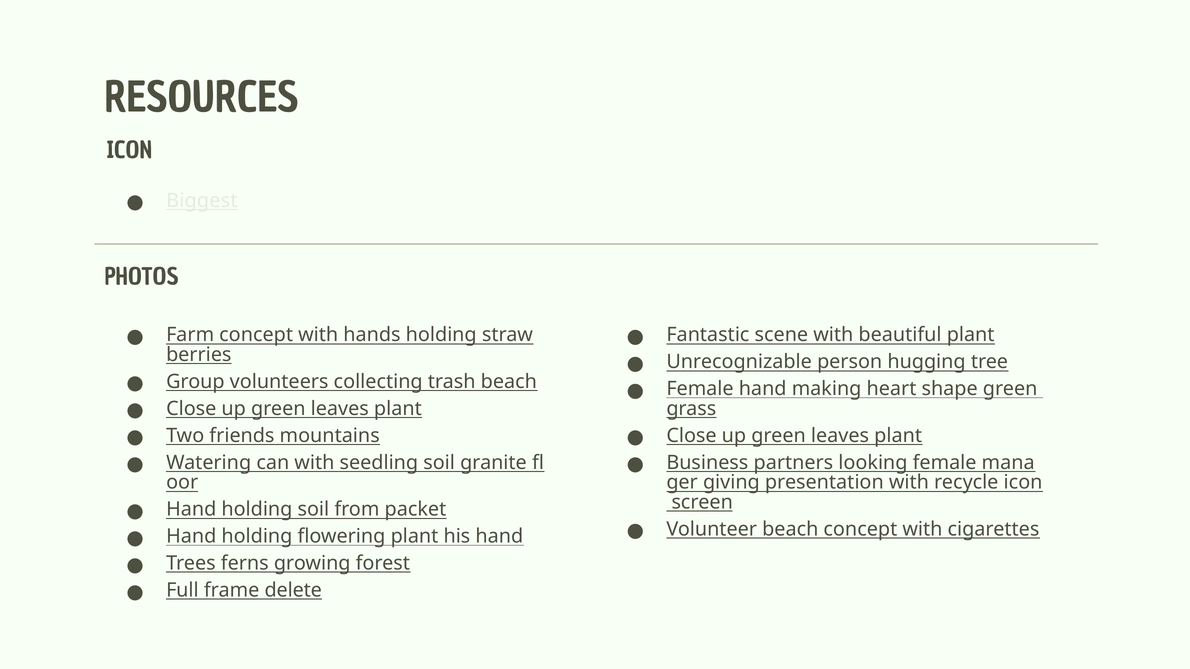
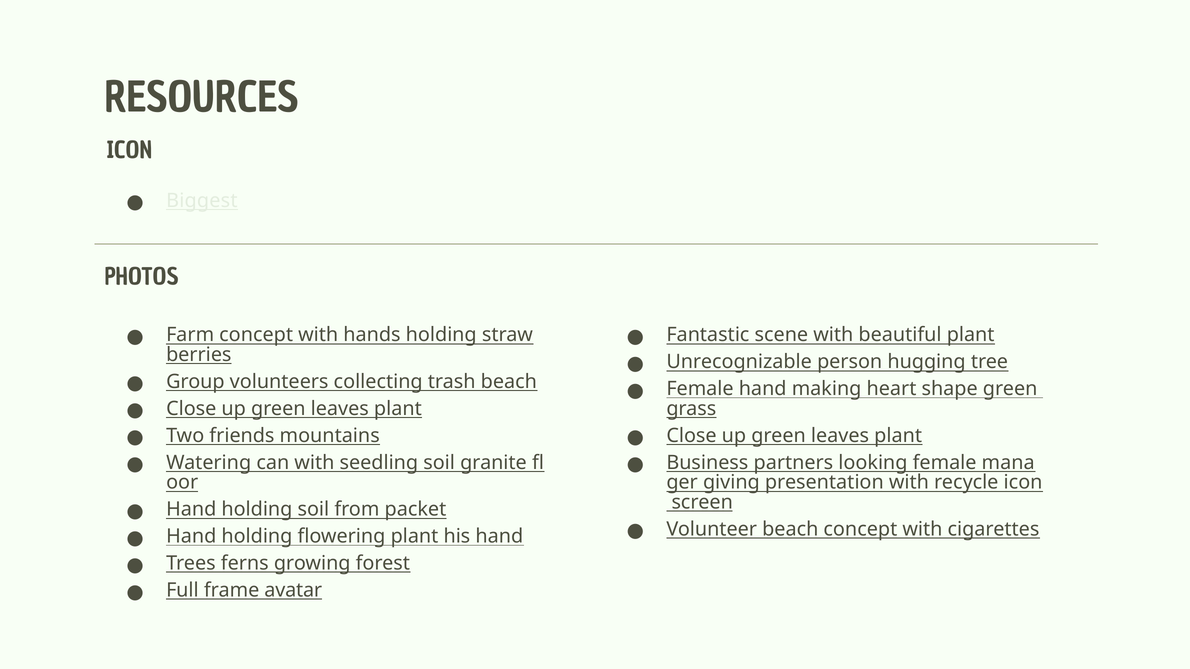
delete: delete -> avatar (293, 591)
